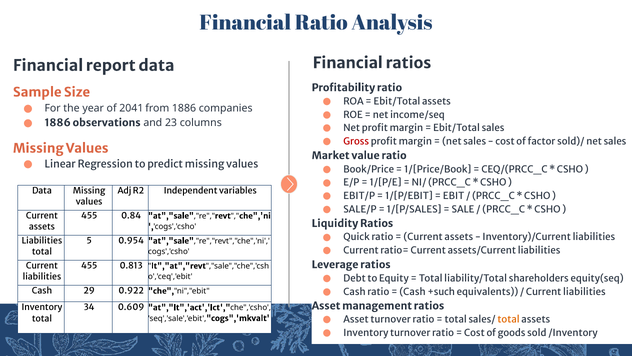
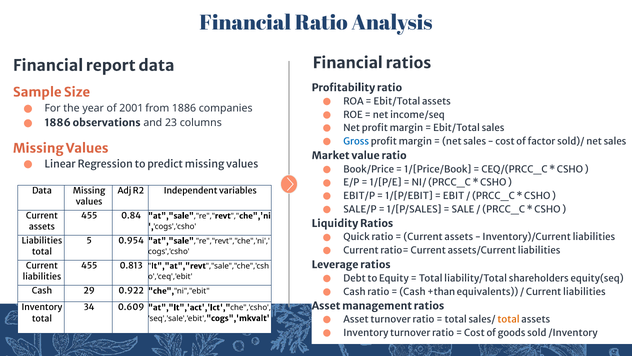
2041: 2041 -> 2001 (131, 108)
Gross colour: red -> blue (356, 141)
+such: +such -> +than (441, 291)
